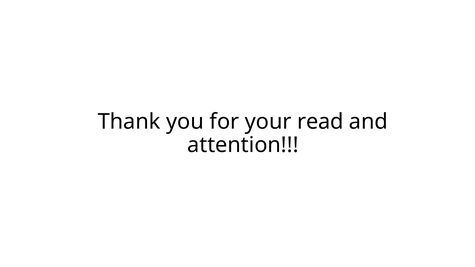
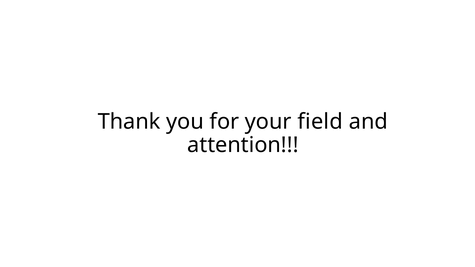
read: read -> field (320, 122)
